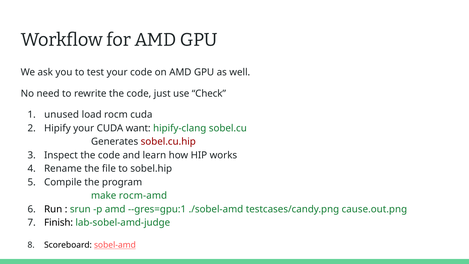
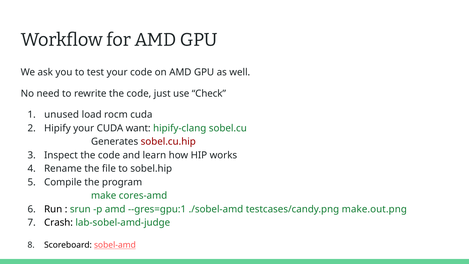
rocm-amd: rocm-amd -> cores-amd (143, 196)
cause.out.png: cause.out.png -> make.out.png (374, 209)
Finish: Finish -> Crash (59, 223)
